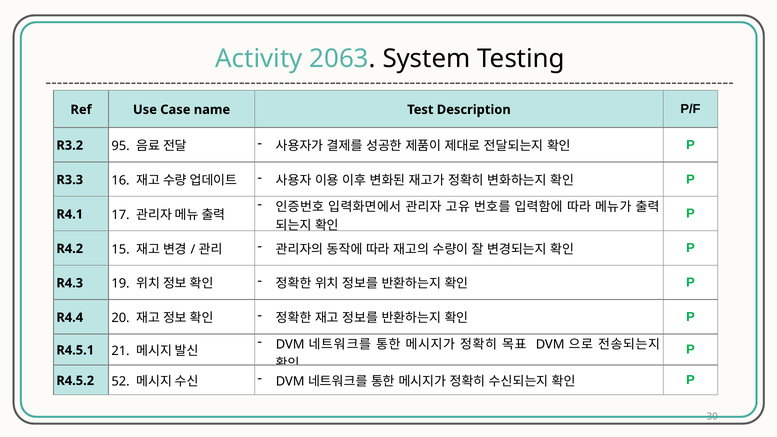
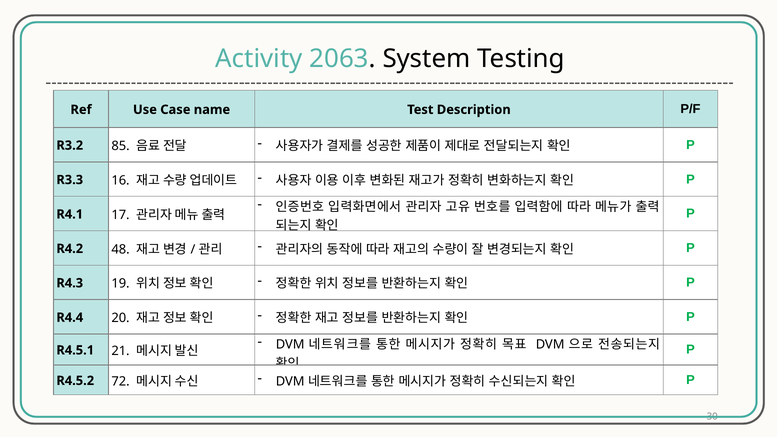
95: 95 -> 85 (121, 146)
15: 15 -> 48 (121, 249)
52: 52 -> 72 (121, 381)
